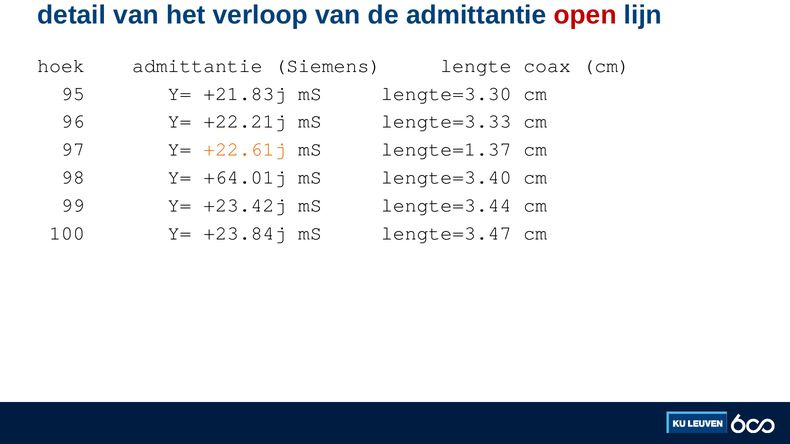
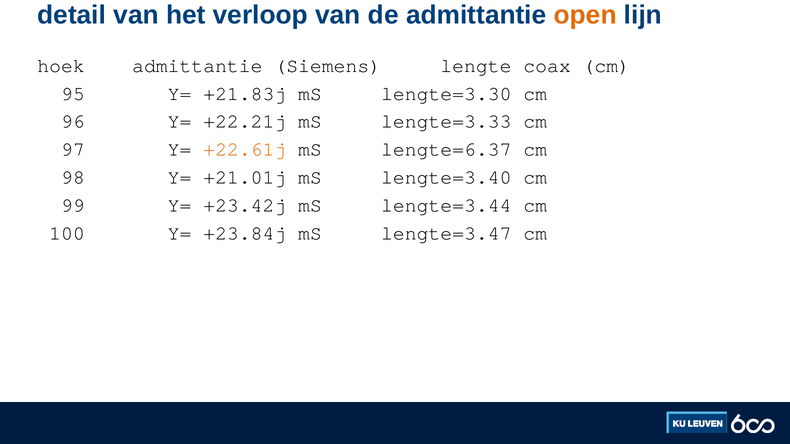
open colour: red -> orange (585, 15)
lengte=1.37: lengte=1.37 -> lengte=6.37 (446, 150)
+64.01j: +64.01j -> +21.01j (245, 178)
